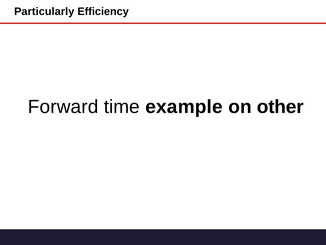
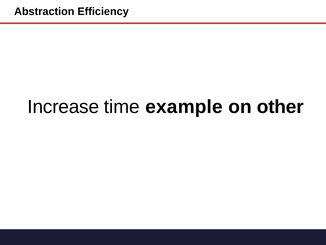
Particularly: Particularly -> Abstraction (44, 12)
Forward: Forward -> Increase (63, 107)
